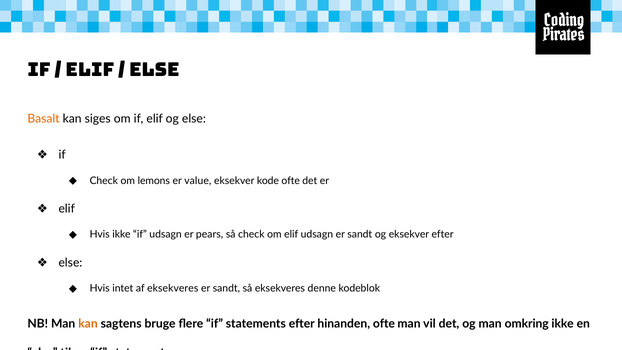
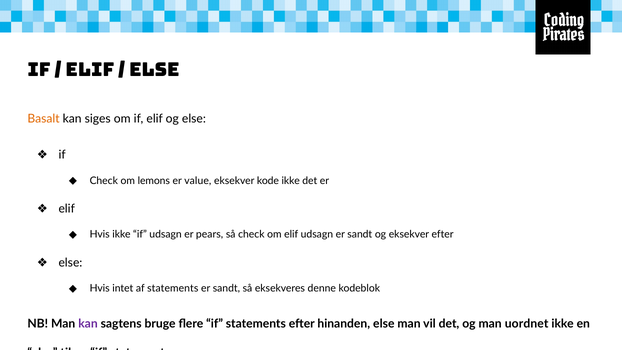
kode ofte: ofte -> ikke (291, 181)
af eksekveres: eksekveres -> statements (173, 288)
kan colour: orange -> purple (88, 323)
hinanden ofte: ofte -> else (384, 323)
omkring: omkring -> uordnet (527, 323)
